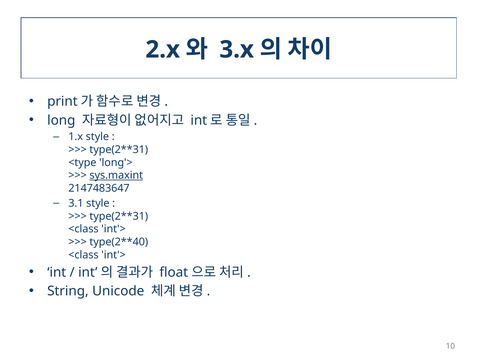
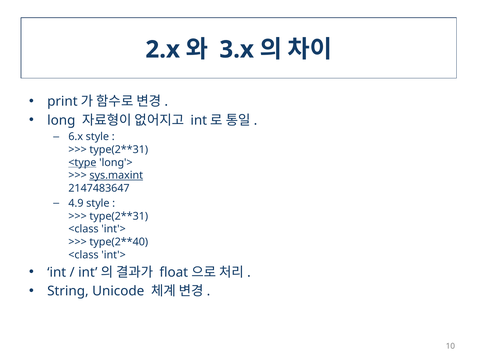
1.x: 1.x -> 6.x (76, 137)
<type underline: none -> present (82, 163)
3.1: 3.1 -> 4.9 (76, 203)
